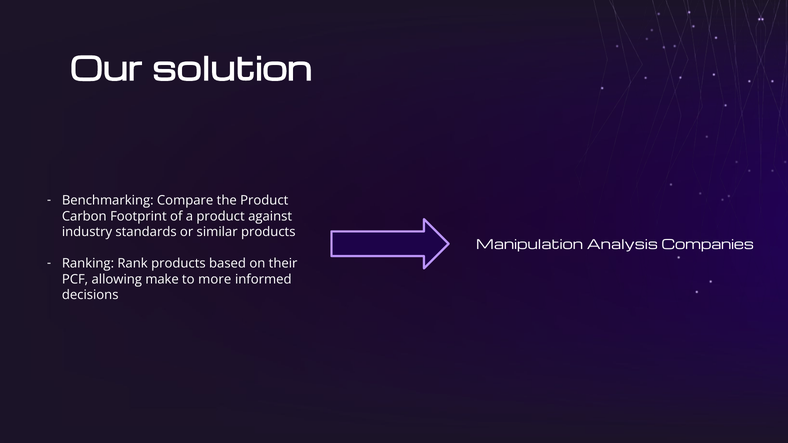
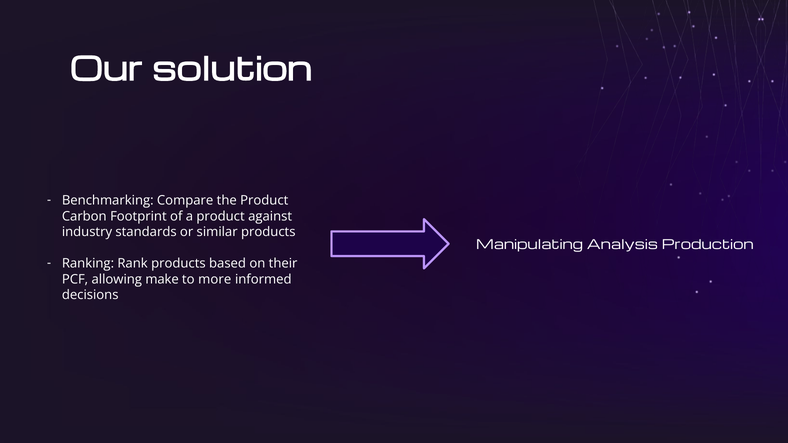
Manipulation: Manipulation -> Manipulating (530, 245)
Companies: Companies -> Production (708, 245)
